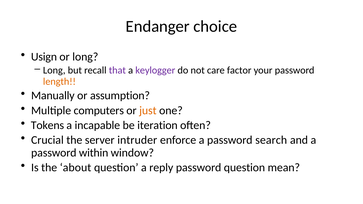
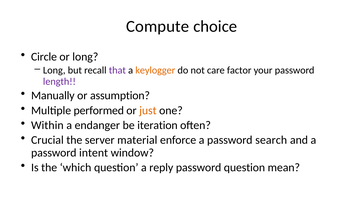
Endanger: Endanger -> Compute (158, 26)
Usign: Usign -> Circle (44, 57)
keylogger colour: purple -> orange (155, 70)
length colour: orange -> purple (59, 81)
computers: computers -> performed (99, 111)
Tokens: Tokens -> Within (47, 125)
incapable: incapable -> endanger (97, 125)
intruder: intruder -> material (137, 140)
within: within -> intent (94, 153)
about: about -> which (76, 168)
